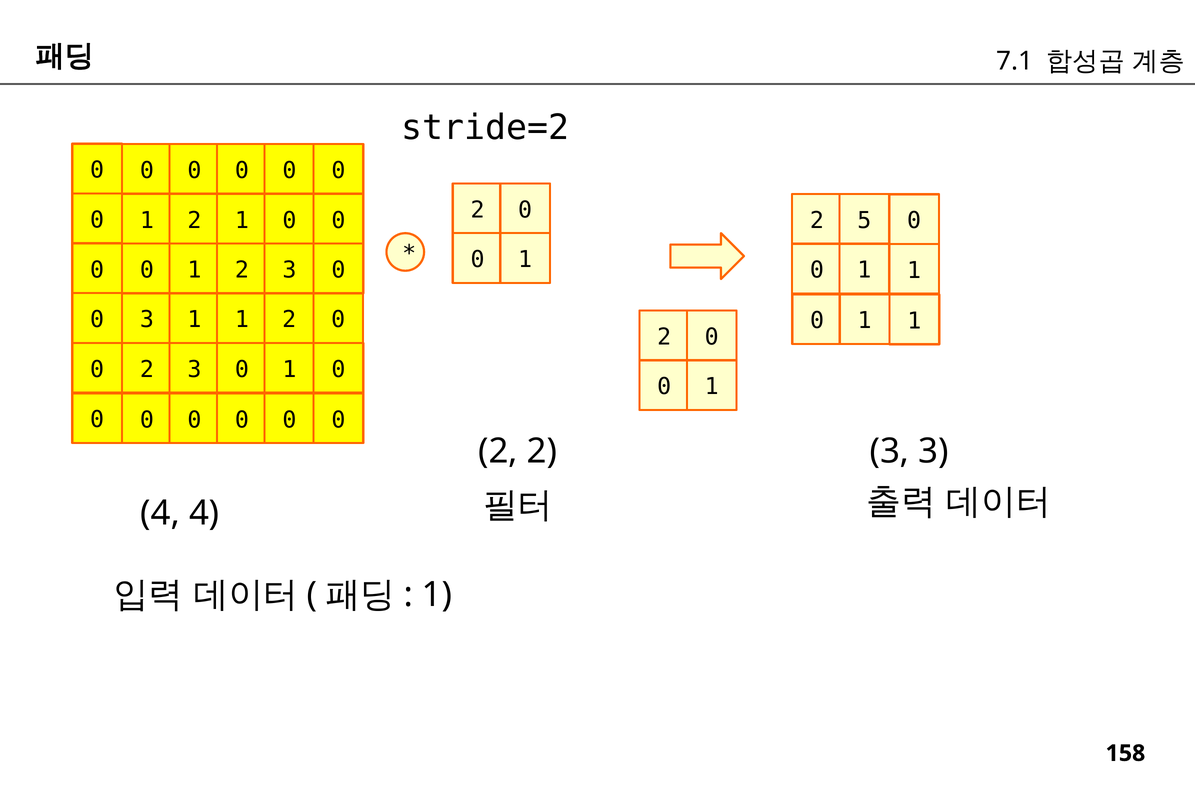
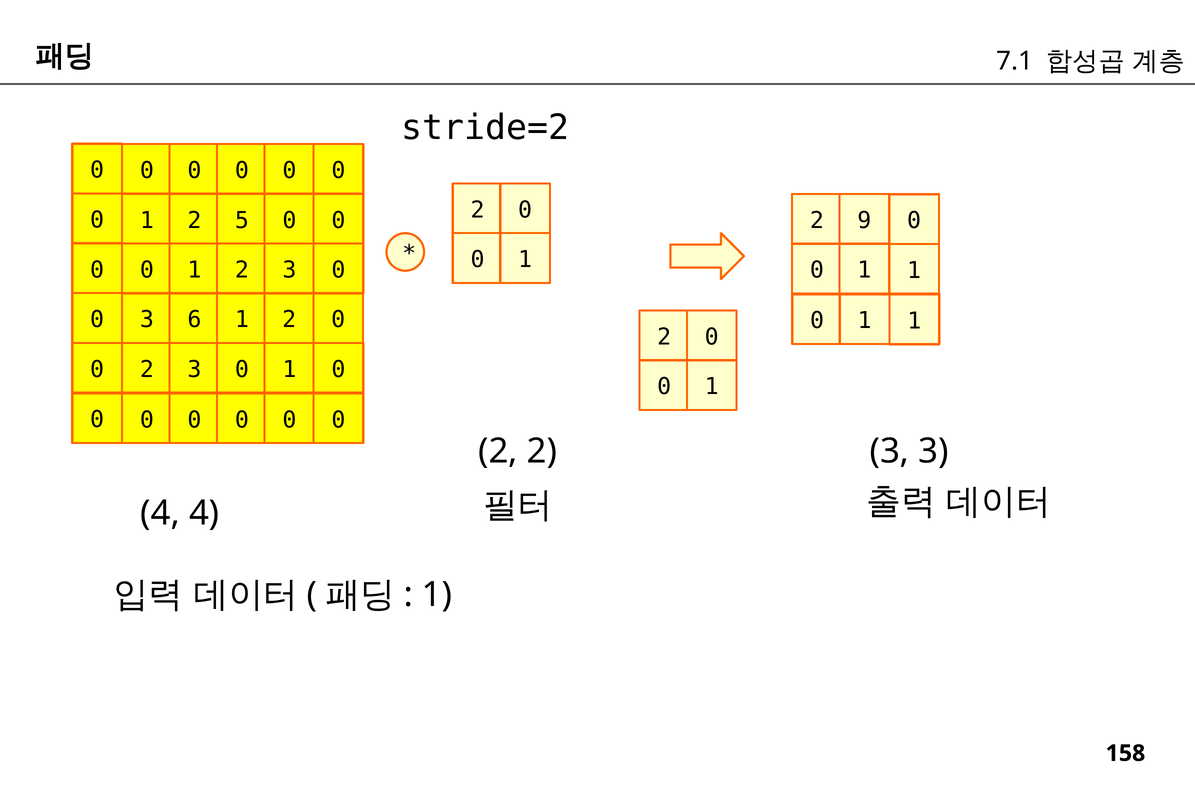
2 1: 1 -> 5 (242, 220)
5: 5 -> 9 (864, 220)
3 1: 1 -> 6 (194, 320)
